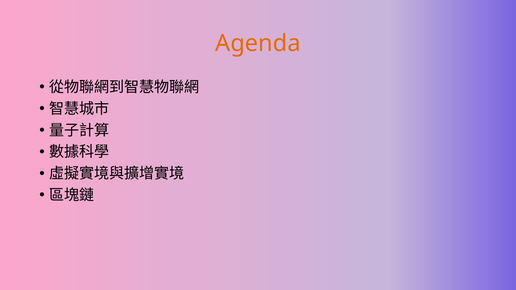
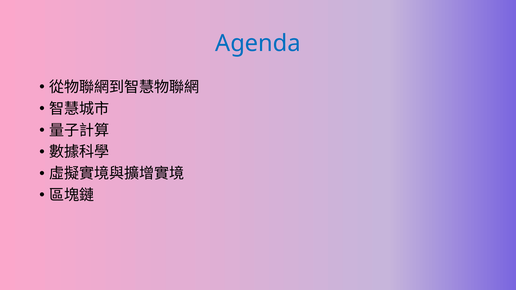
Agenda colour: orange -> blue (258, 43)
